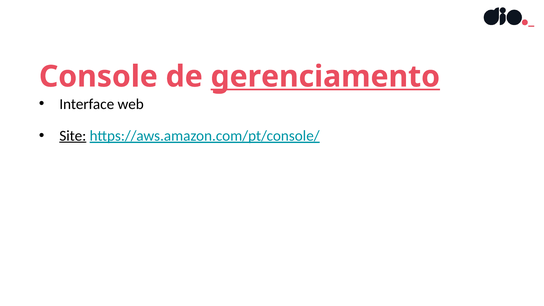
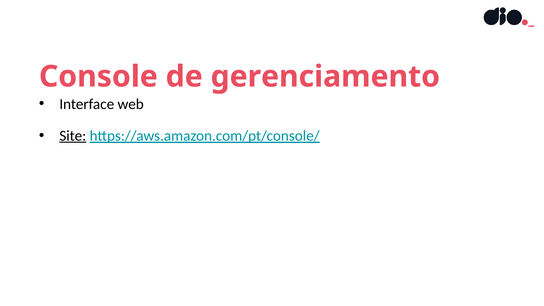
gerenciamento underline: present -> none (325, 77)
